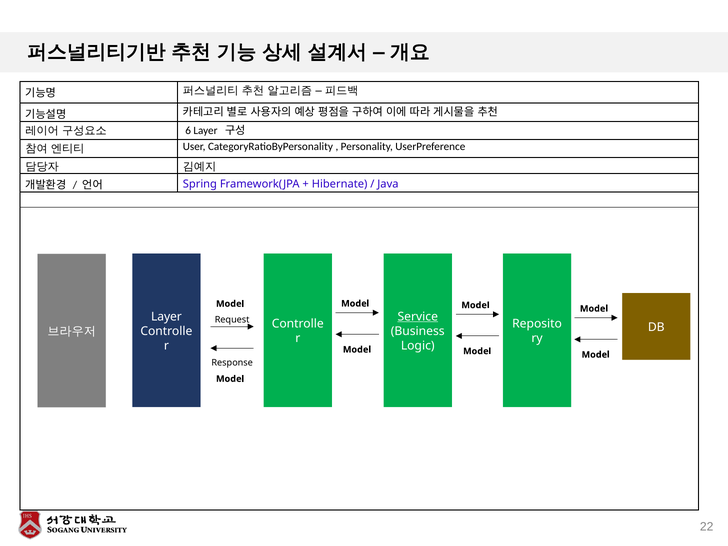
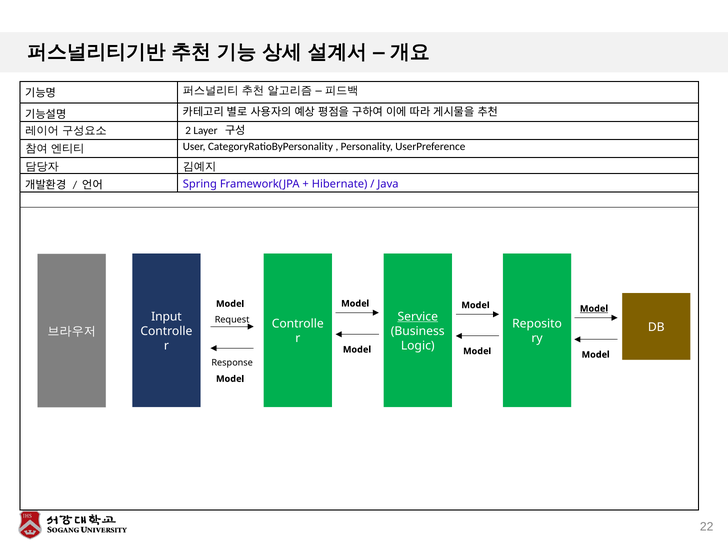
6: 6 -> 2 (188, 131)
Model underline: none -> present (594, 309)
Layer: Layer -> Input (166, 317)
